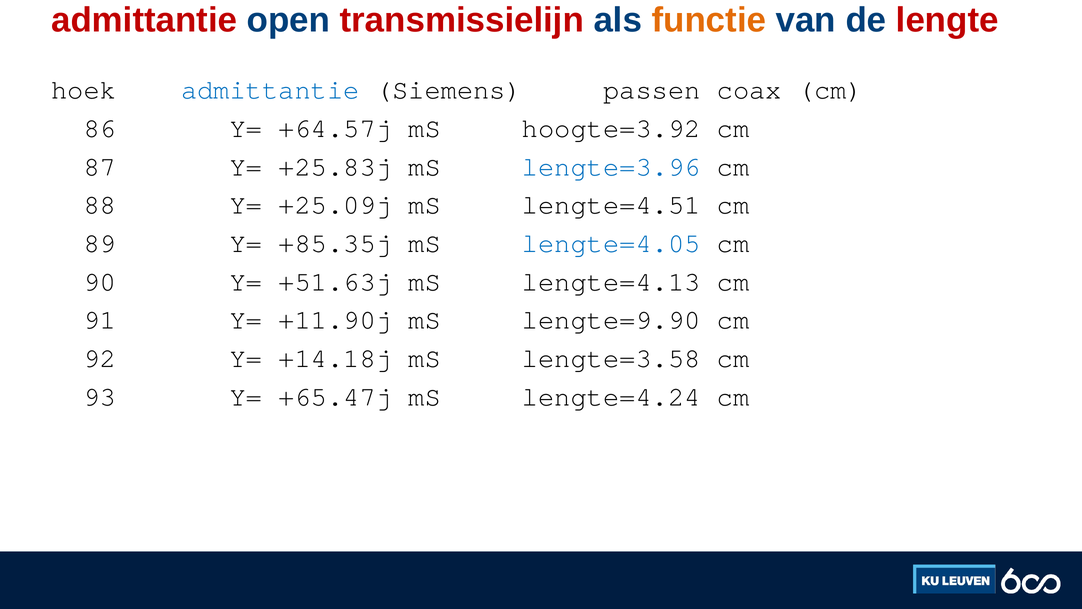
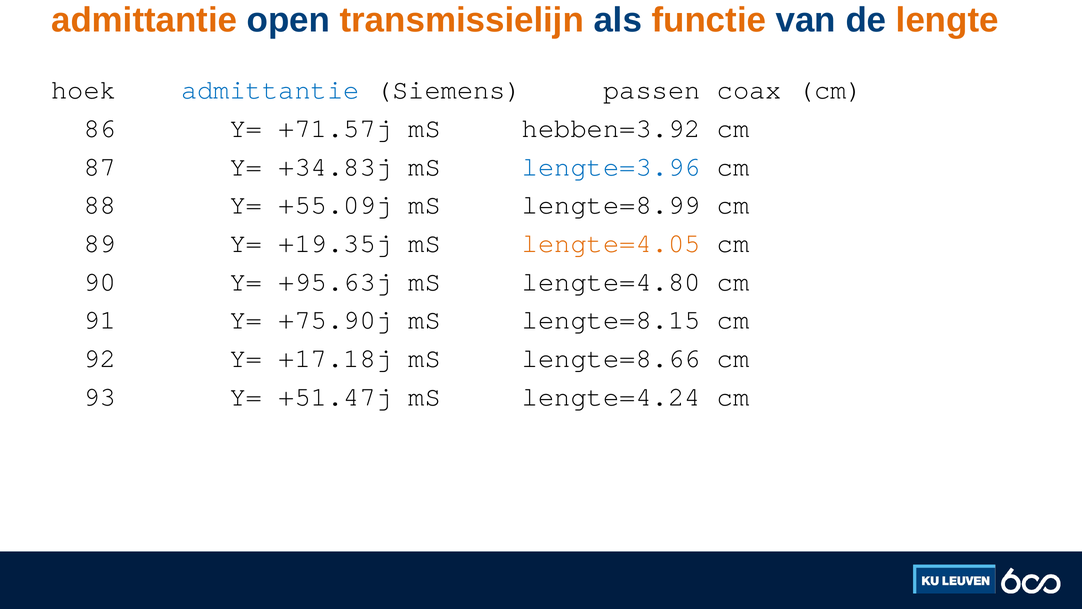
admittantie colour: red -> orange (144, 20)
transmissielijn colour: red -> orange (462, 20)
lengte colour: red -> orange (947, 20)
+64.57j: +64.57j -> +71.57j (335, 128)
hoogte=3.92: hoogte=3.92 -> hebben=3.92 (611, 128)
+25.83j: +25.83j -> +34.83j (335, 166)
+25.09j: +25.09j -> +55.09j (335, 205)
lengte=4.51: lengte=4.51 -> lengte=8.99 (611, 205)
+85.35j: +85.35j -> +19.35j (335, 243)
lengte=4.05 colour: blue -> orange (611, 243)
+51.63j: +51.63j -> +95.63j (335, 282)
lengte=4.13: lengte=4.13 -> lengte=4.80 (611, 282)
+11.90j: +11.90j -> +75.90j (335, 320)
lengte=9.90: lengte=9.90 -> lengte=8.15 (611, 320)
+14.18j: +14.18j -> +17.18j (335, 358)
lengte=3.58: lengte=3.58 -> lengte=8.66 (611, 358)
+65.47j: +65.47j -> +51.47j (335, 397)
